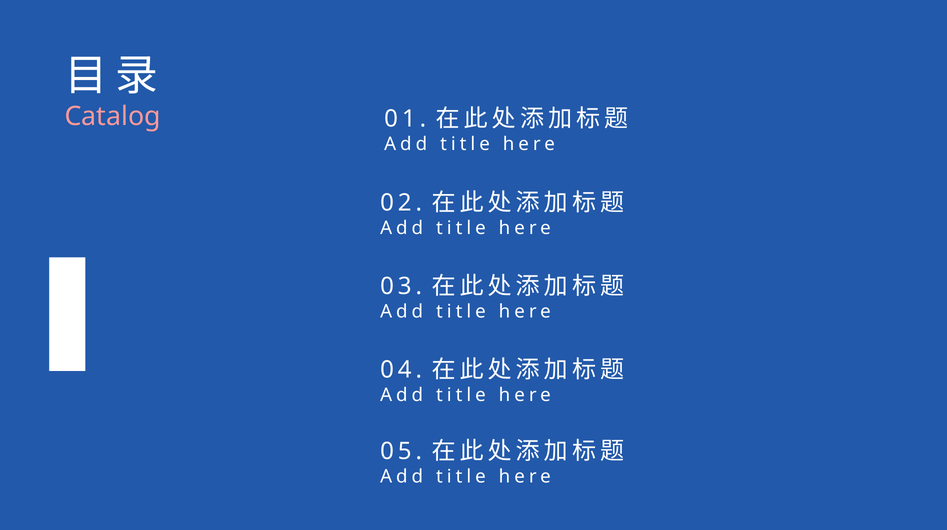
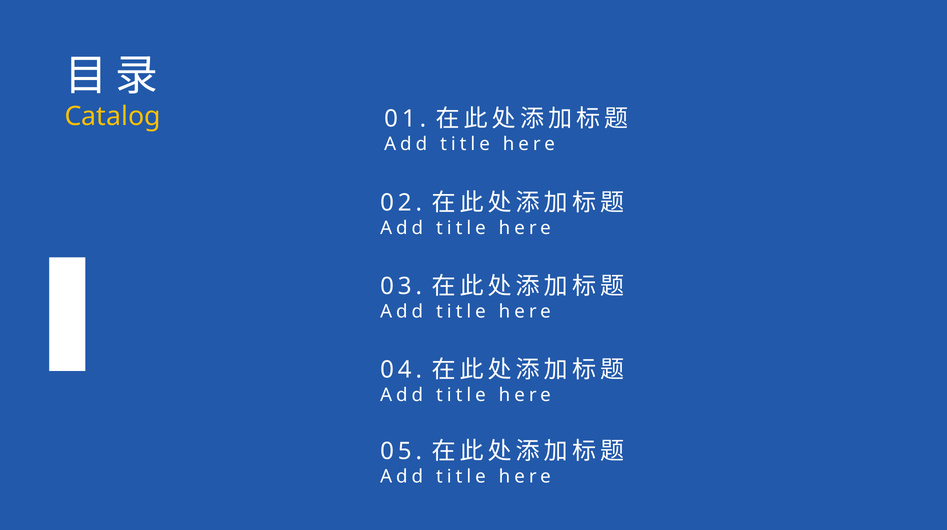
Catalog colour: pink -> yellow (113, 117)
